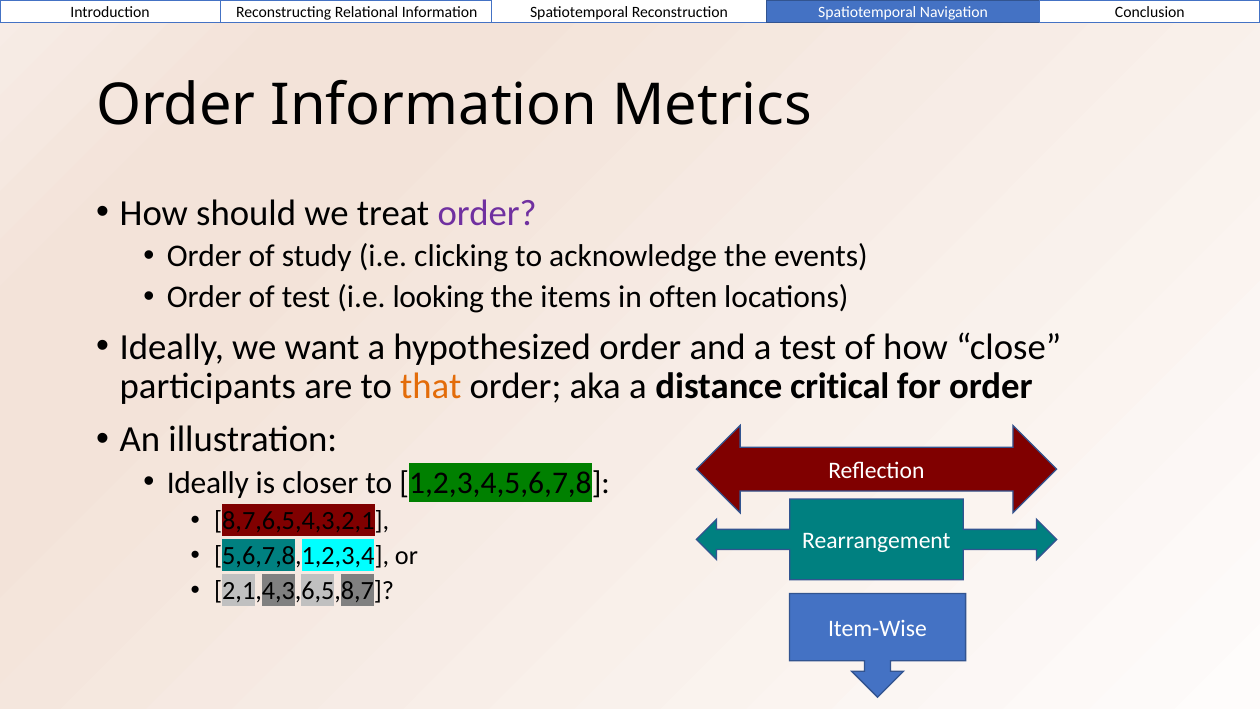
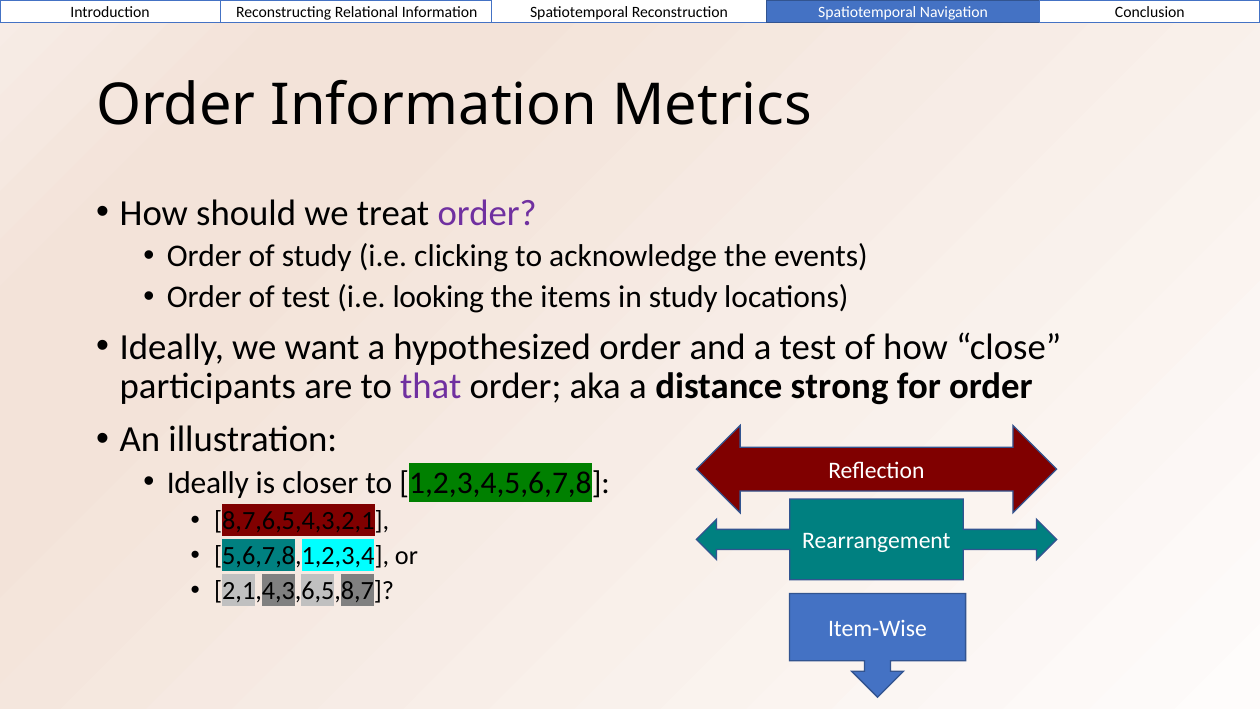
in often: often -> study (683, 297)
that colour: orange -> purple (431, 386)
critical: critical -> strong (839, 386)
